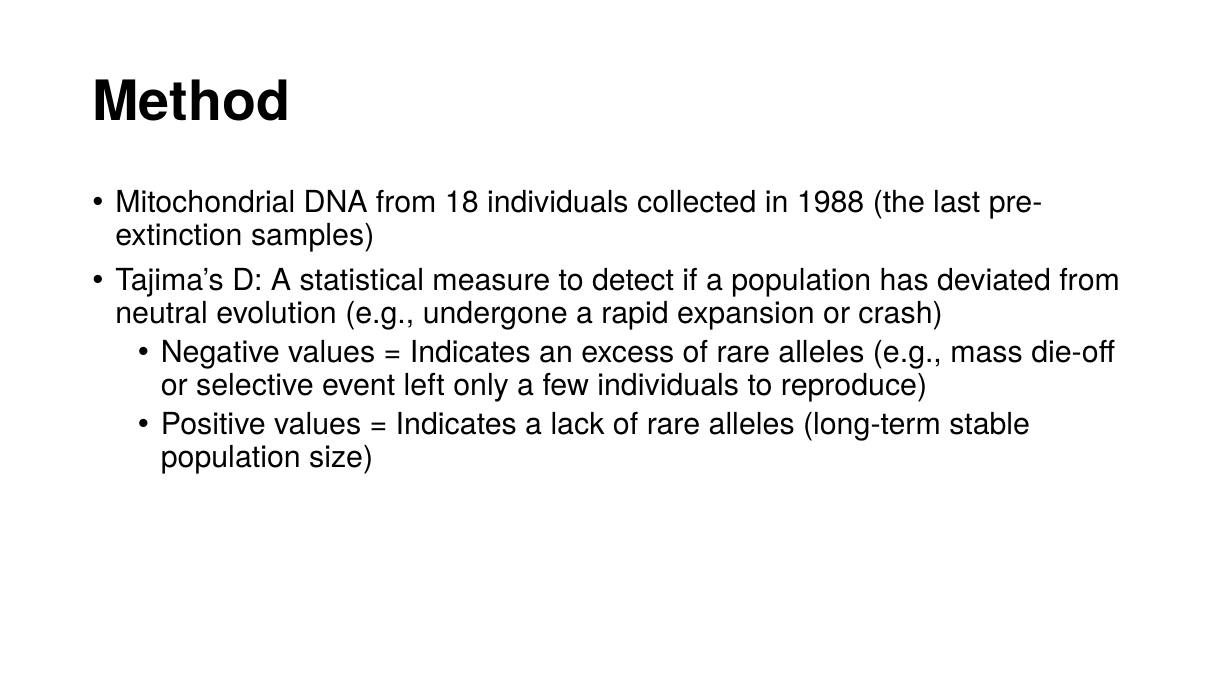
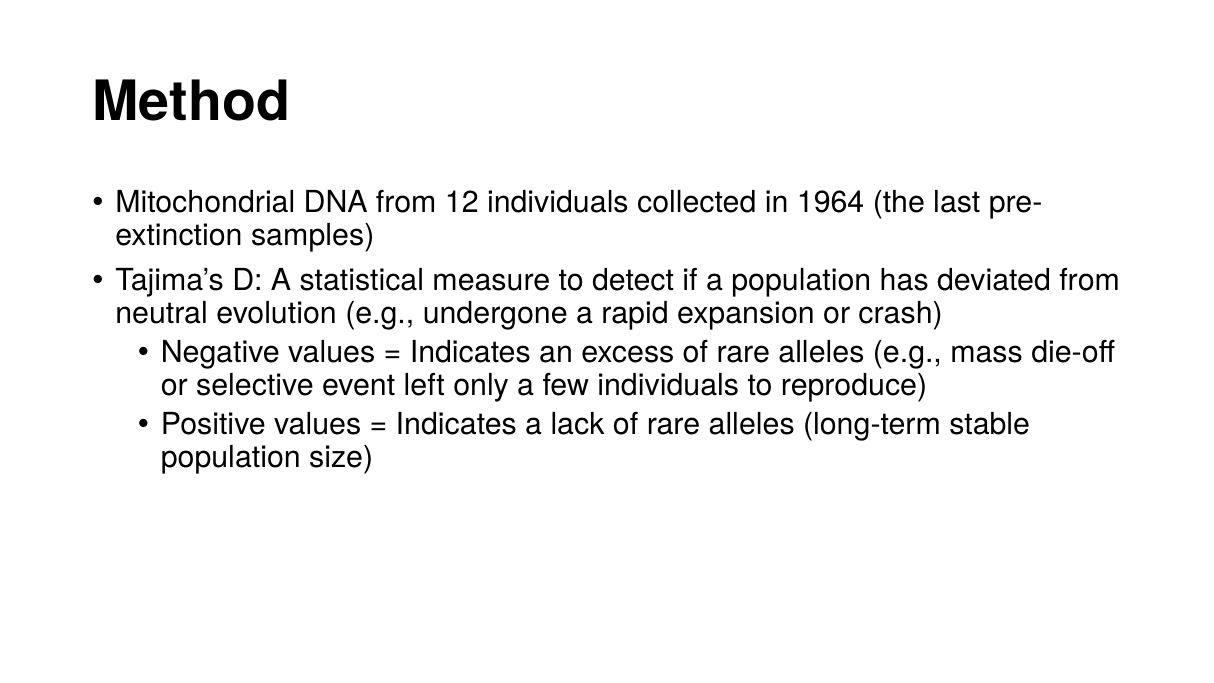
18: 18 -> 12 (462, 203)
1988: 1988 -> 1964 (831, 203)
